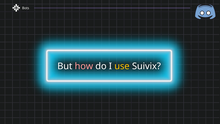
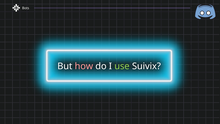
use colour: yellow -> light green (122, 66)
